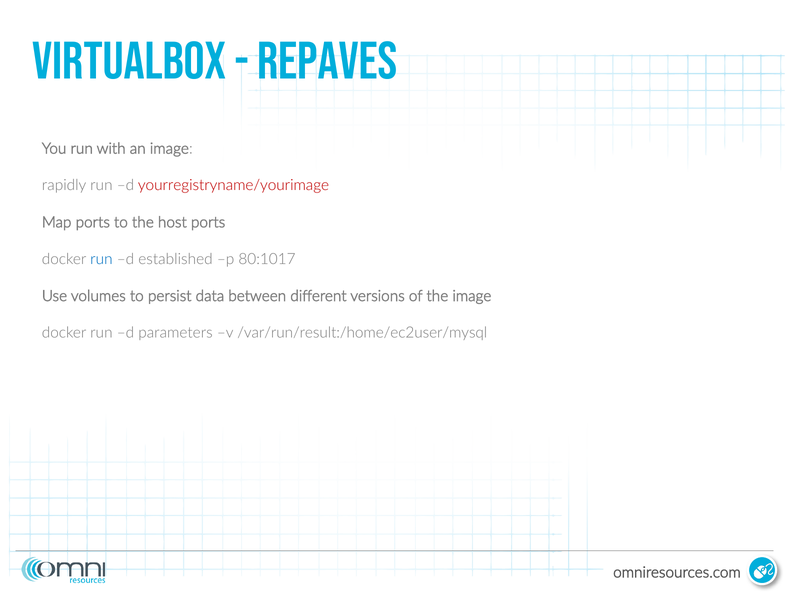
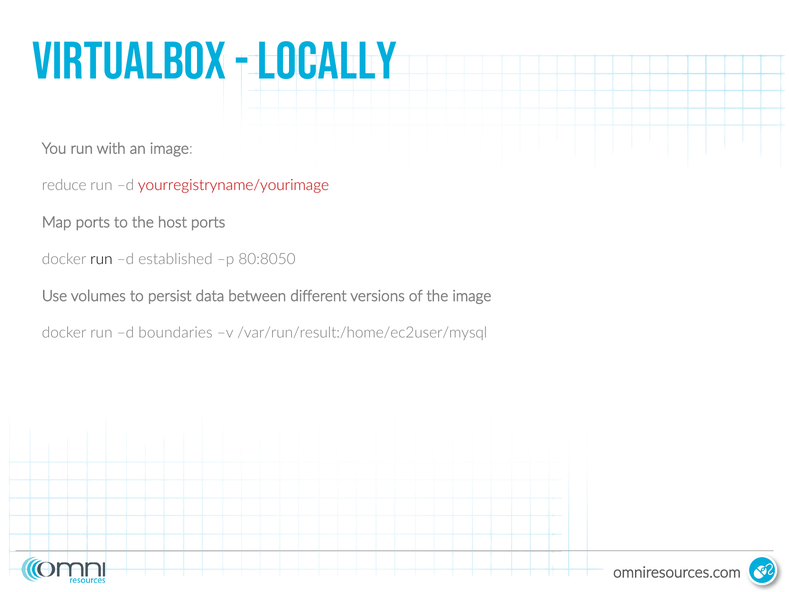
Repaves: Repaves -> Locally (327, 62)
rapidly: rapidly -> reduce (64, 185)
run colour: blue -> black (101, 259)
80:1017: 80:1017 -> 80:8050 (267, 259)
parameters: parameters -> boundaries (175, 333)
